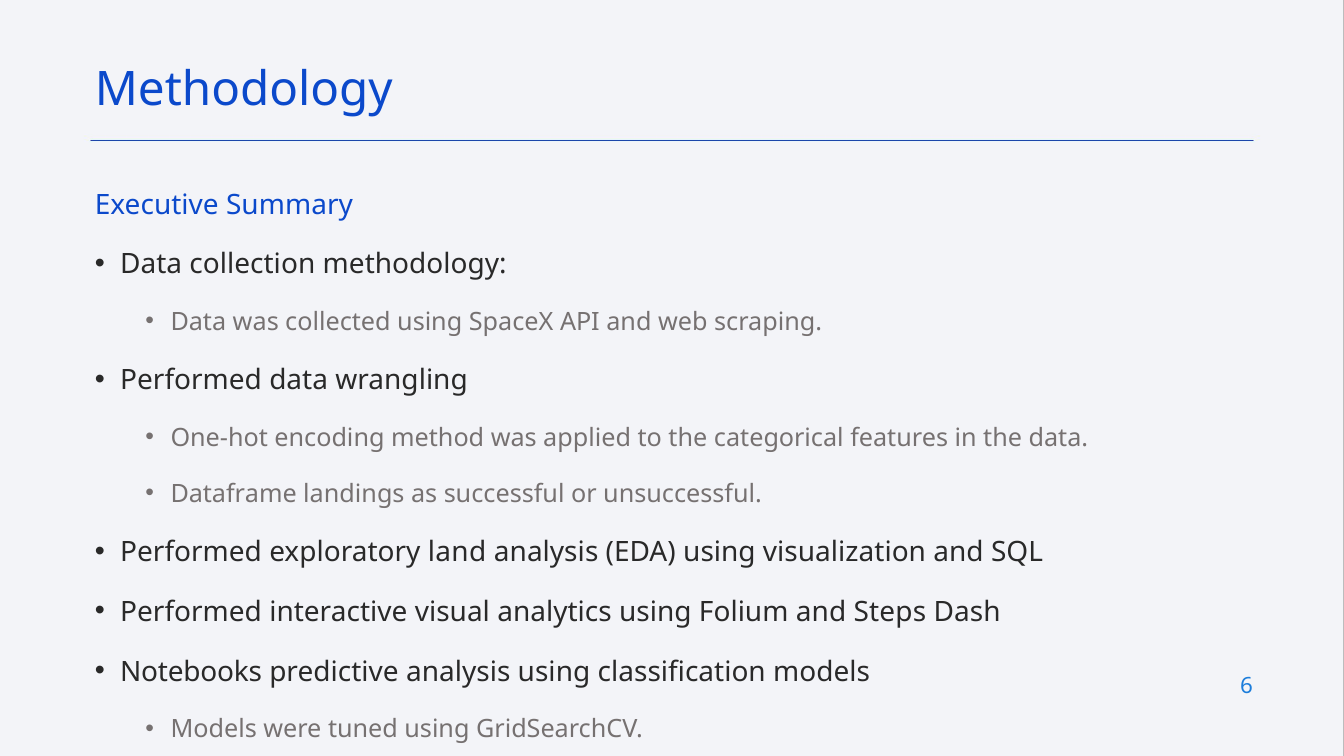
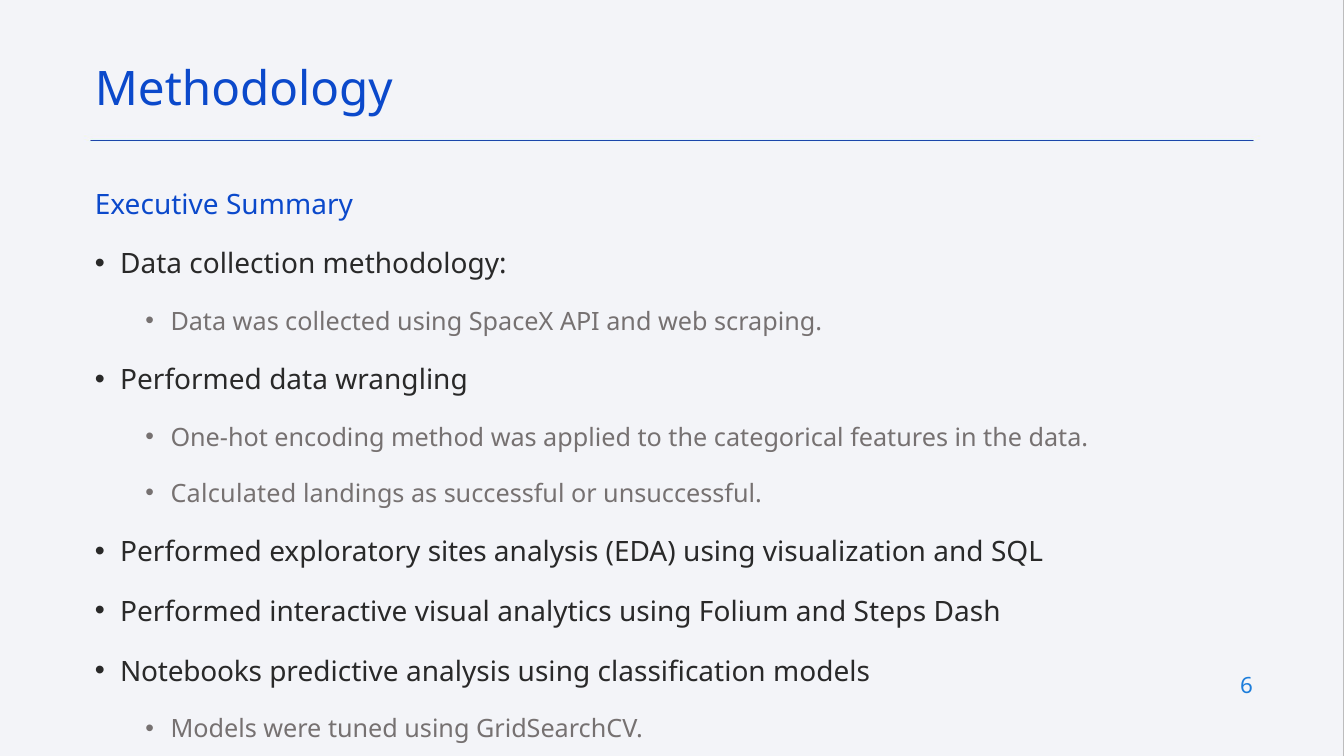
Dataframe: Dataframe -> Calculated (233, 494)
land: land -> sites (457, 552)
